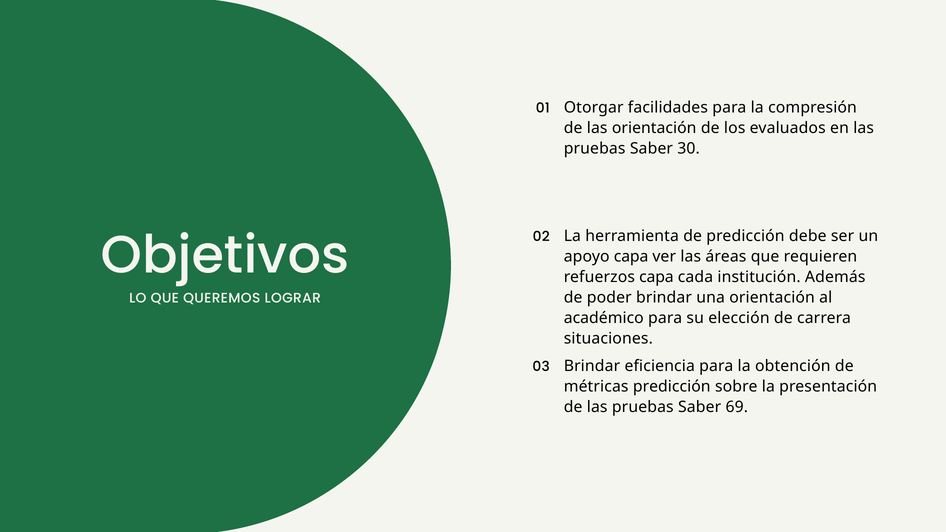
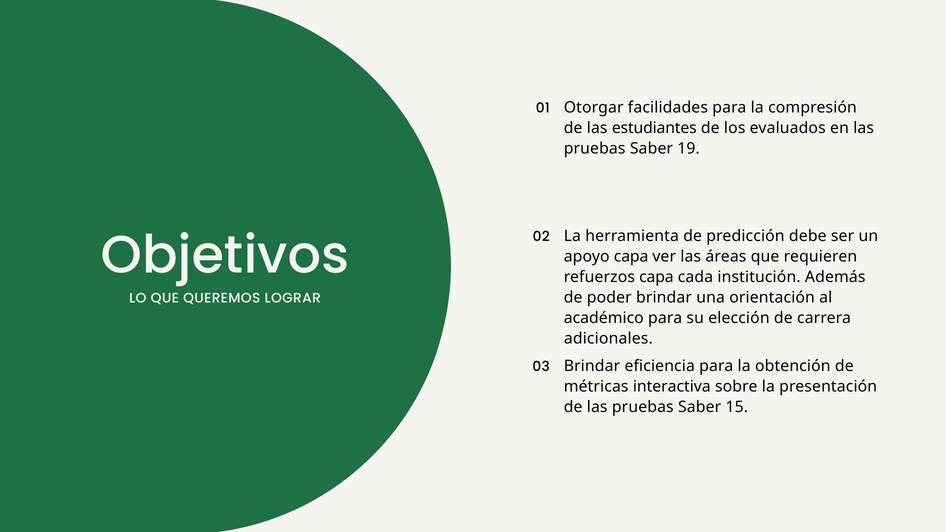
las orientación: orientación -> estudiantes (654, 128)
30: 30 -> 19 (689, 149)
situaciones: situaciones -> adicionales (608, 339)
métricas predicción: predicción -> interactiva (672, 386)
69: 69 -> 15 (737, 407)
